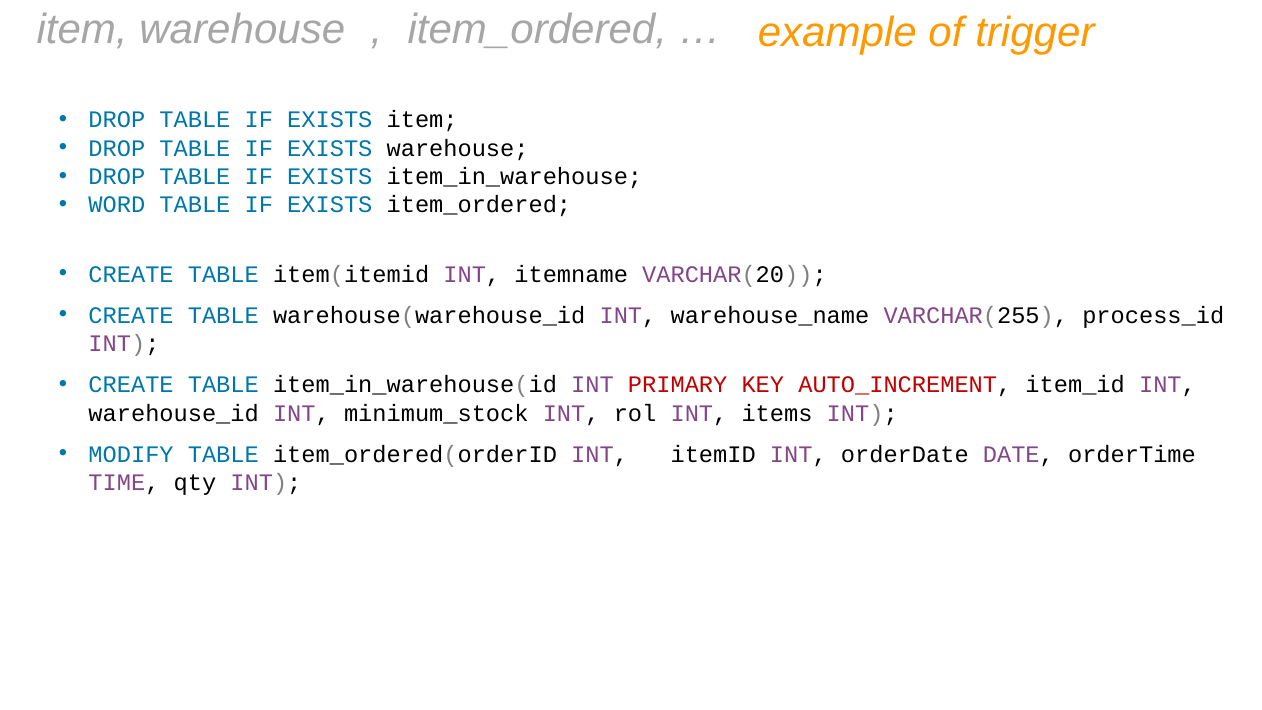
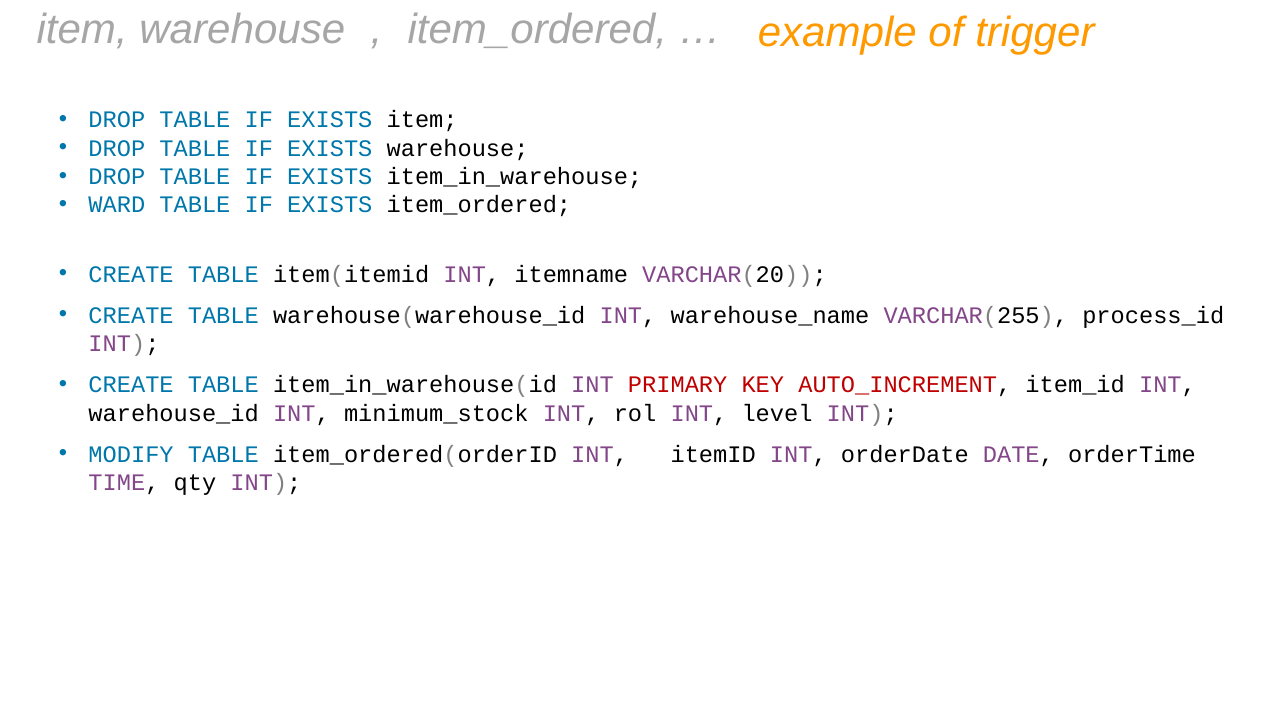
WORD: WORD -> WARD (117, 205)
items: items -> level (777, 413)
